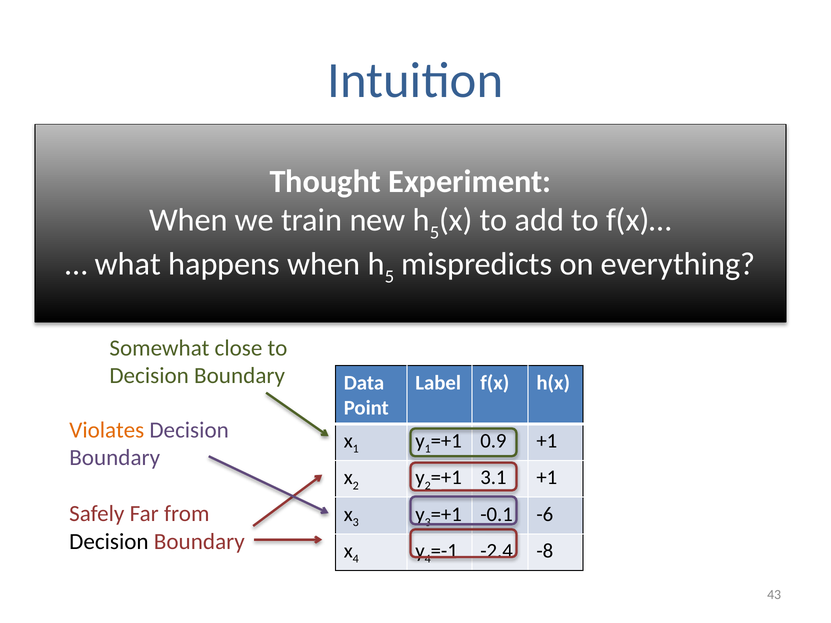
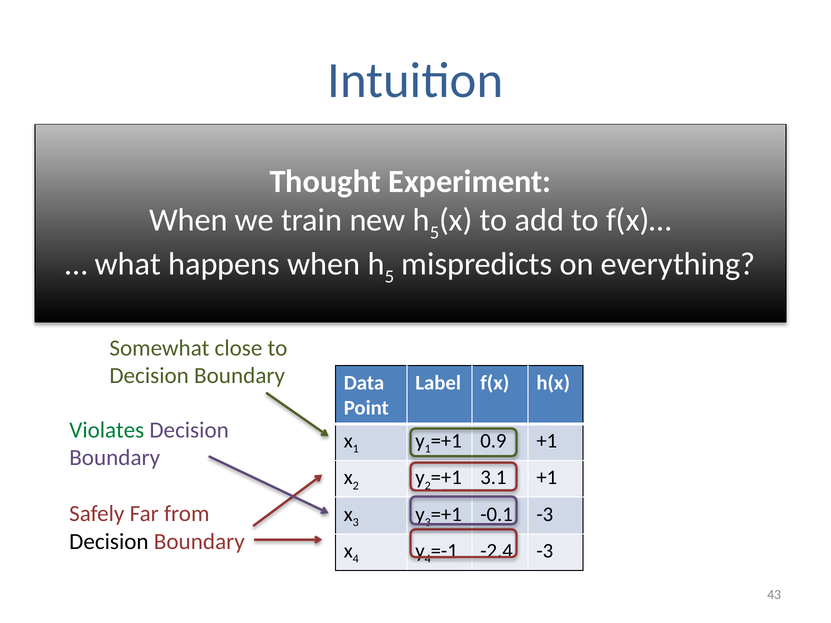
Violates colour: orange -> green (107, 430)
-6: -6 -> -3 (545, 514)
-8: -8 -> -3 (545, 551)
